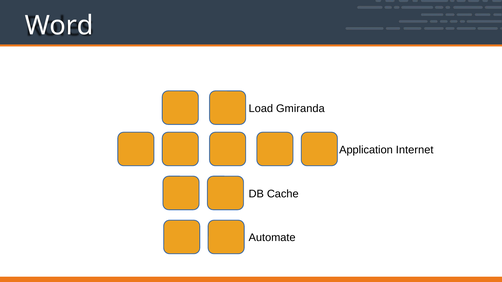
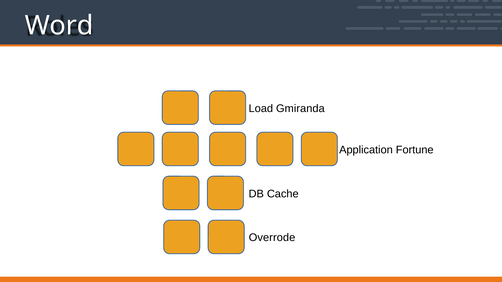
Internet: Internet -> Fortune (415, 150)
Automate: Automate -> Overrode (272, 238)
